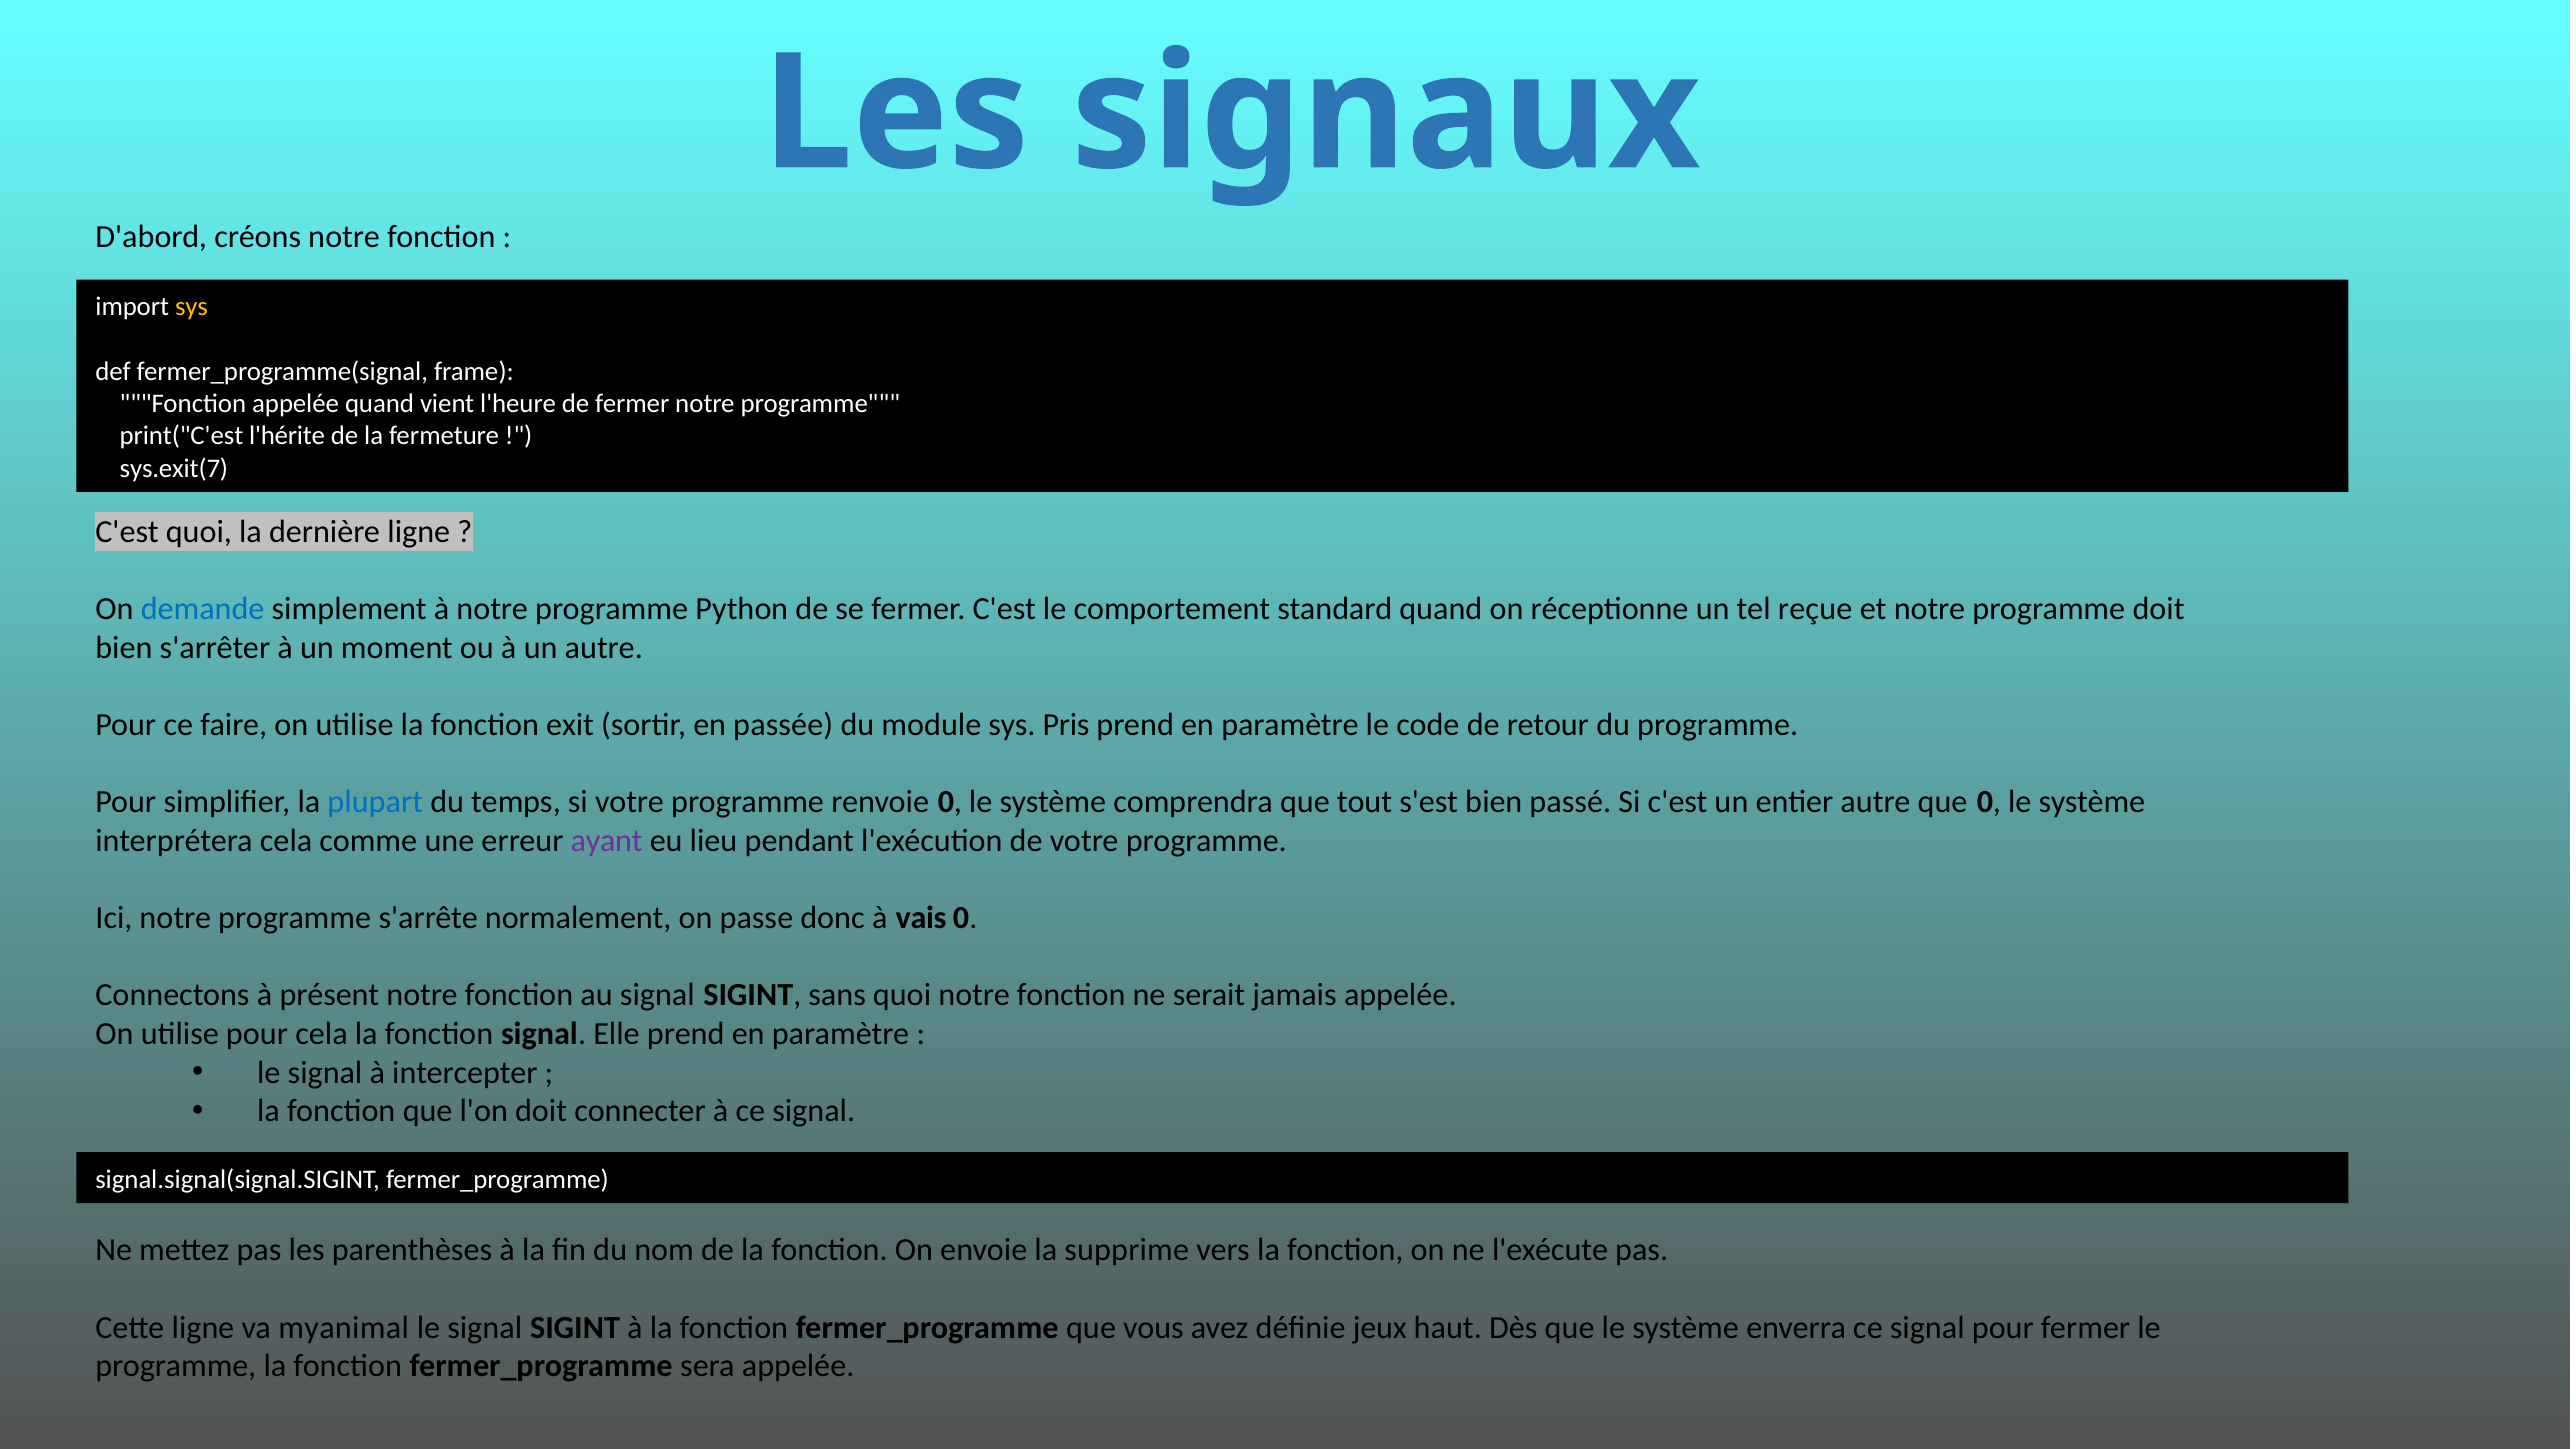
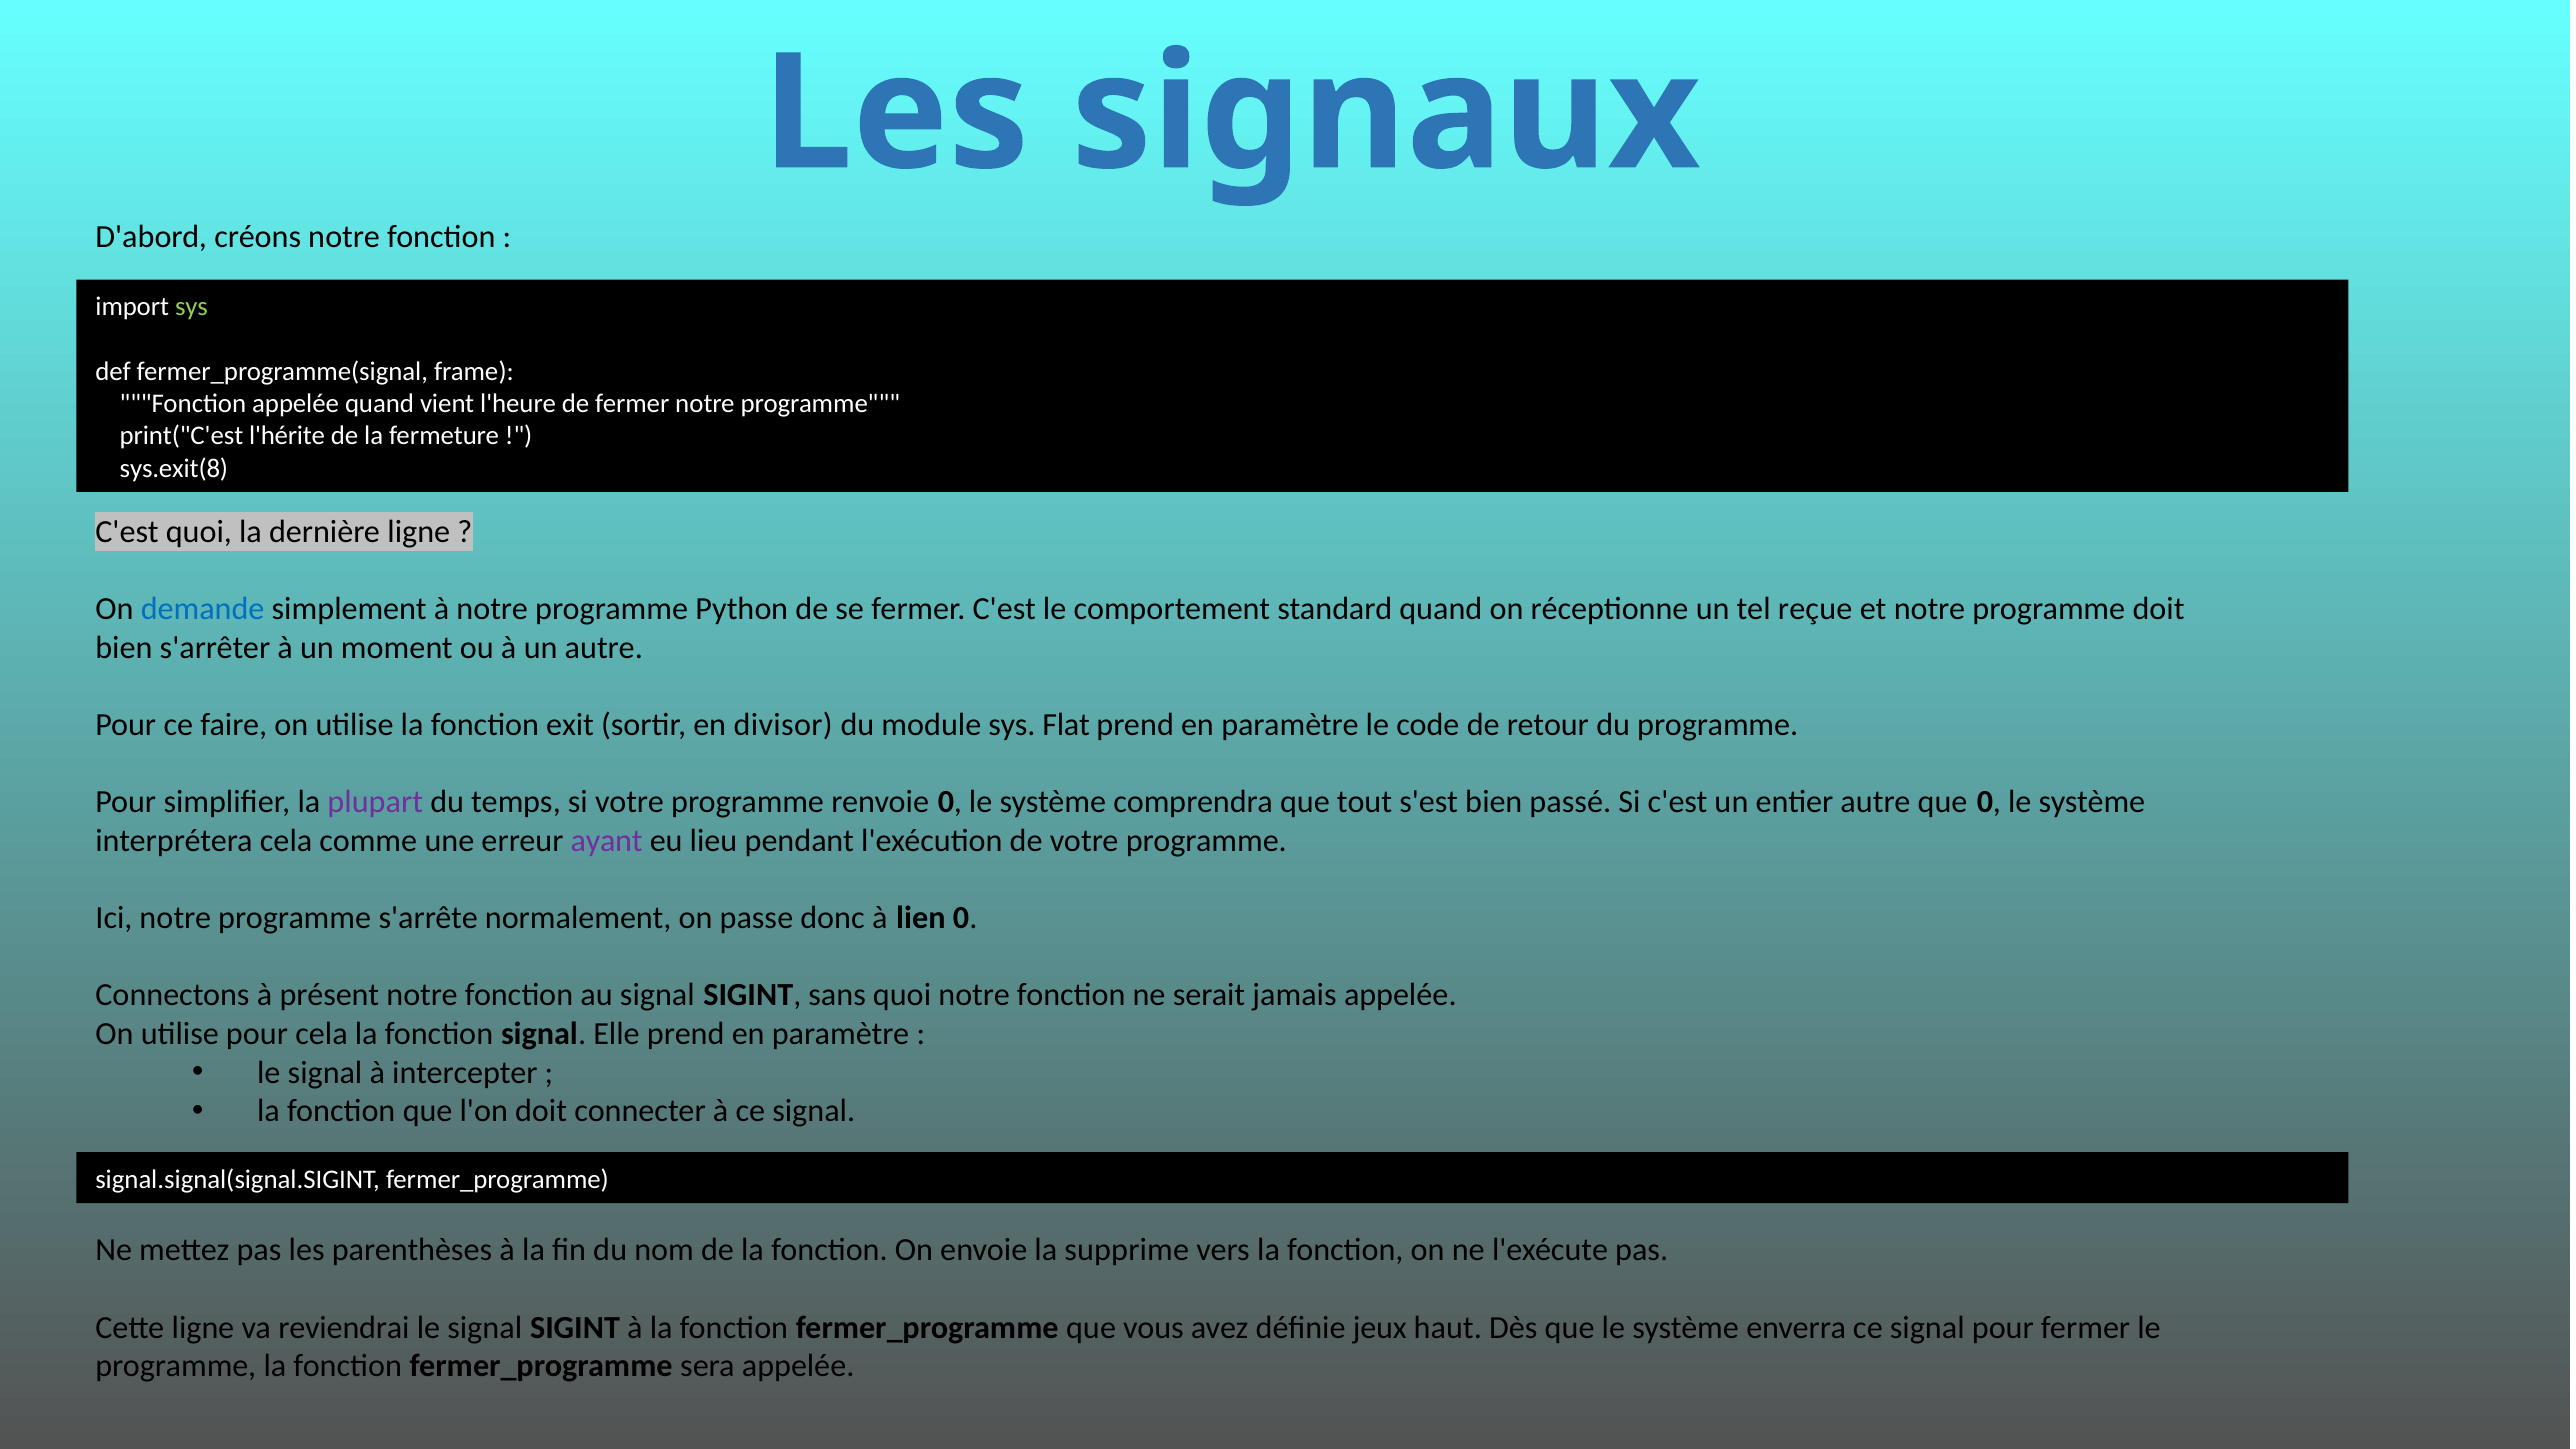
sys colour: yellow -> light green (192, 307)
sys.exit(7: sys.exit(7 -> sys.exit(8 (174, 468)
passée: passée -> divisor (783, 725)
Pris: Pris -> Flat (1066, 725)
plupart colour: blue -> purple (375, 802)
vais: vais -> lien (921, 918)
myanimal: myanimal -> reviendrai (344, 1327)
